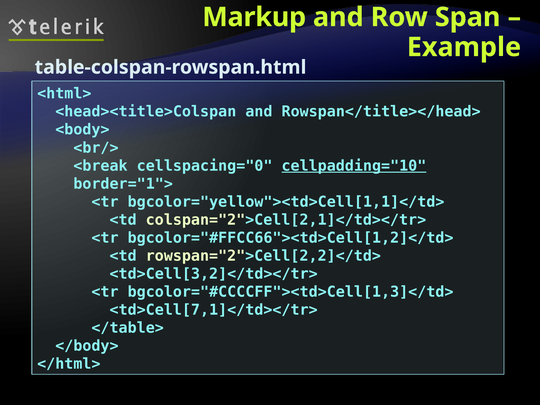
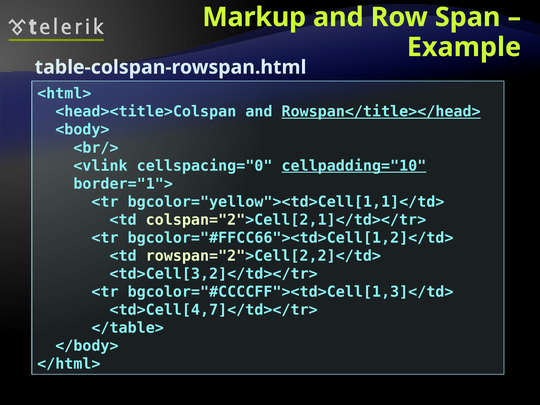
Rowspan</title></head> underline: none -> present (381, 112)
<break: <break -> <vlink (100, 166)
<td>Cell[7,1]</td></tr>: <td>Cell[7,1]</td></tr> -> <td>Cell[4,7]</td></tr> (214, 310)
